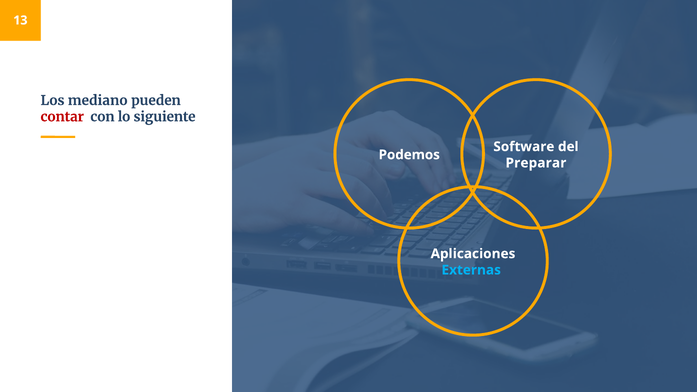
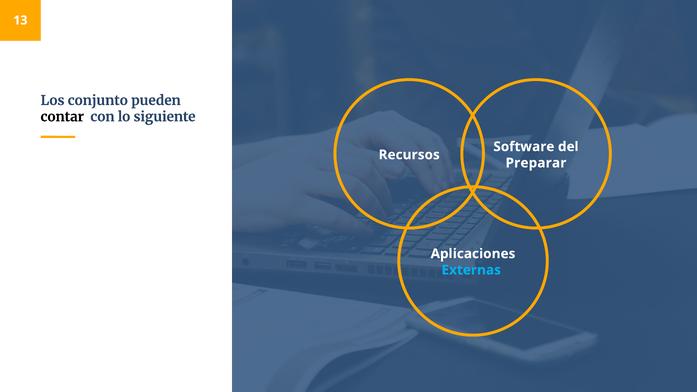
mediano: mediano -> conjunto (98, 101)
contar colour: red -> black (62, 117)
Podemos: Podemos -> Recursos (409, 155)
